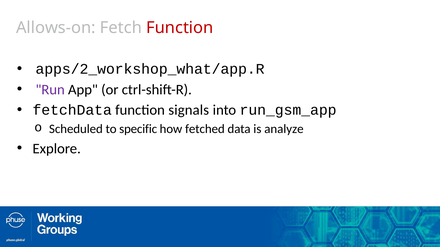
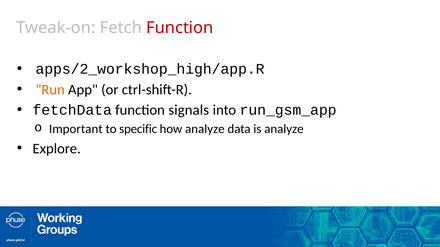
Allows-on: Allows-on -> Tweak-on (56, 28)
apps/2_workshop_what/app.R: apps/2_workshop_what/app.R -> apps/2_workshop_high/app.R (150, 69)
Run colour: purple -> orange (50, 90)
Scheduled: Scheduled -> Important (76, 129)
how fetched: fetched -> analyze (205, 129)
